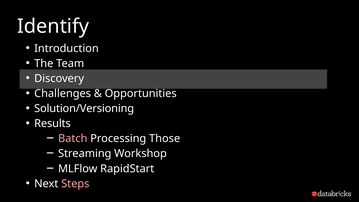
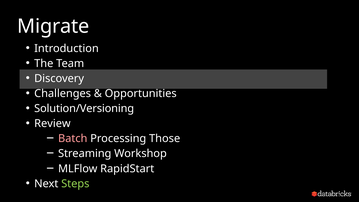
Identify: Identify -> Migrate (53, 26)
Results: Results -> Review (52, 123)
Steps colour: pink -> light green (75, 184)
